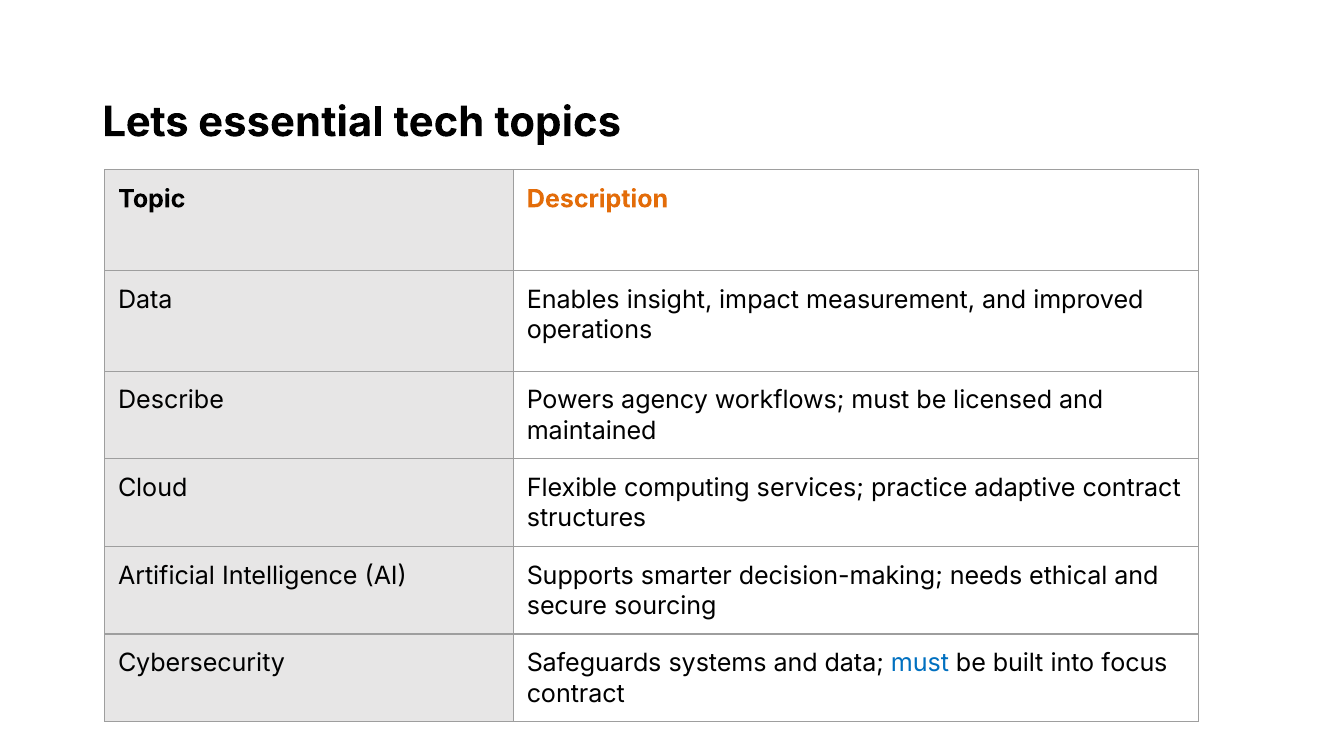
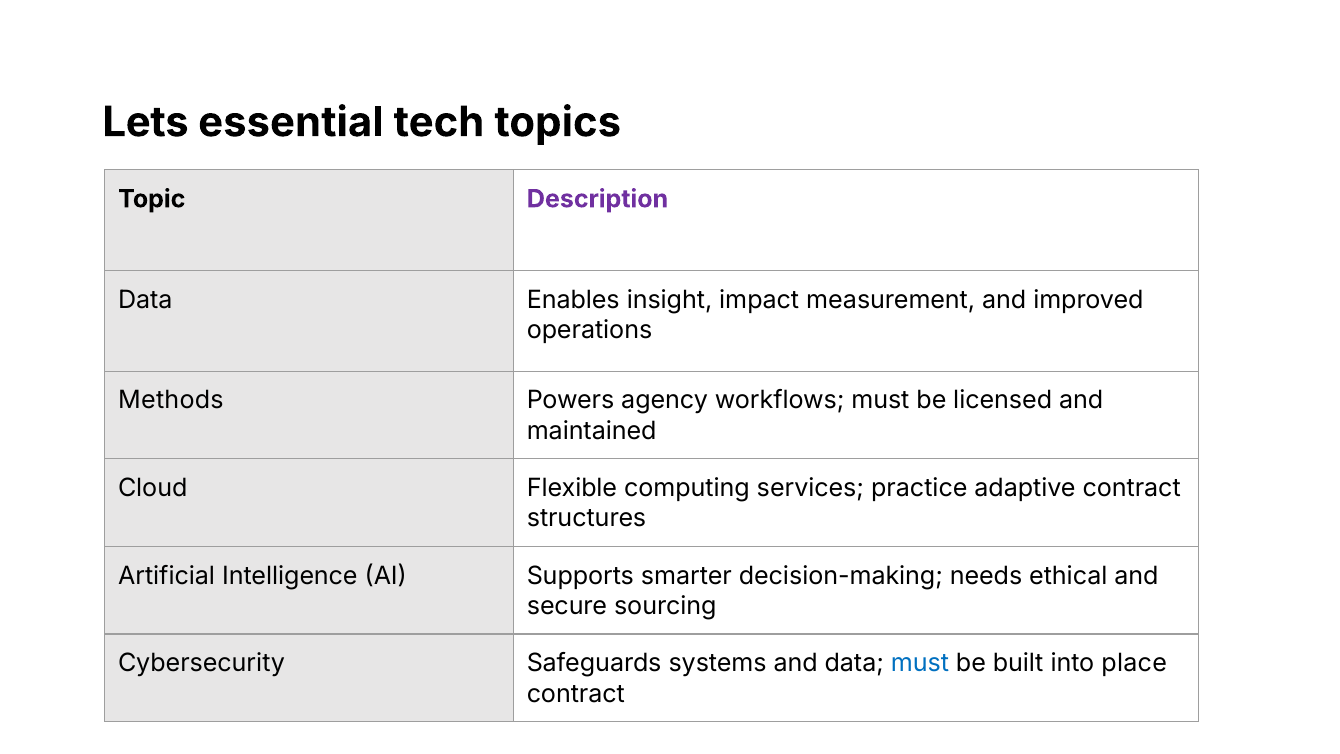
Description colour: orange -> purple (598, 199)
Describe: Describe -> Methods (171, 401)
focus: focus -> place (1134, 663)
